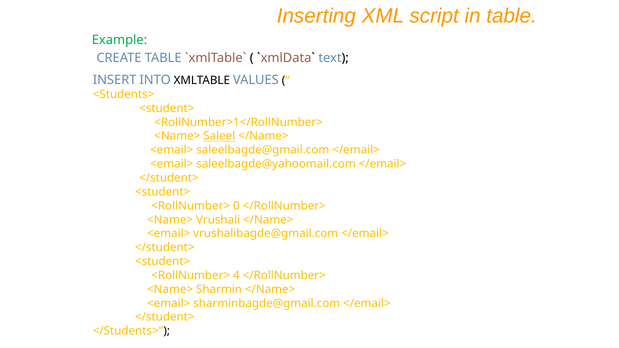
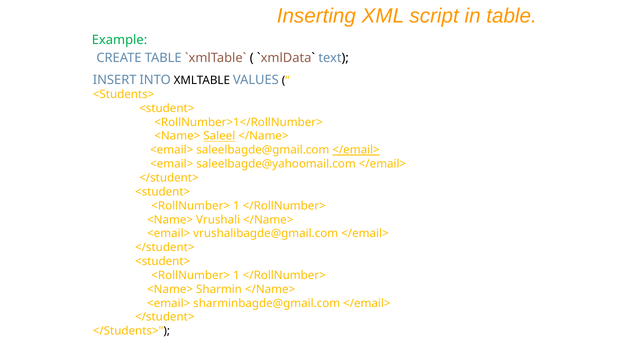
</email> underline: none -> present (356, 150)
0: 0 -> 1 (236, 206)
4: 4 -> 1 (236, 276)
